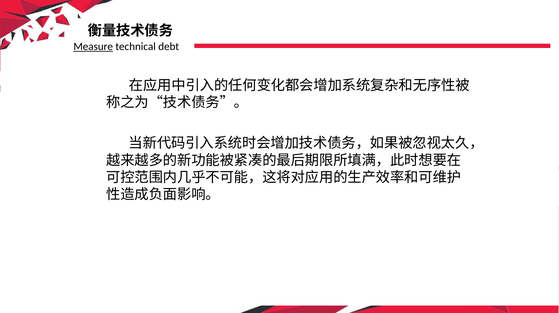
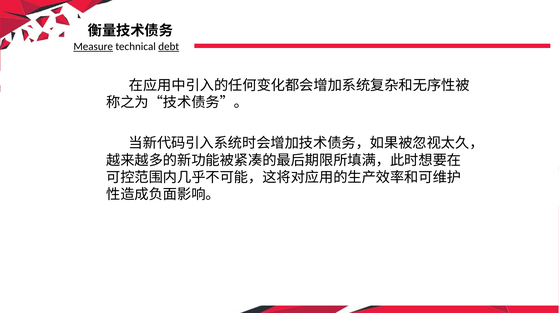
debt underline: none -> present (169, 46)
